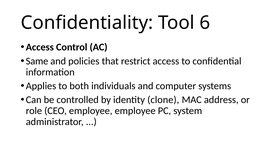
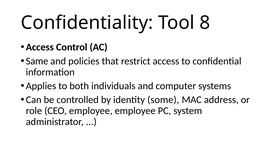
6: 6 -> 8 (205, 23)
clone: clone -> some (163, 100)
